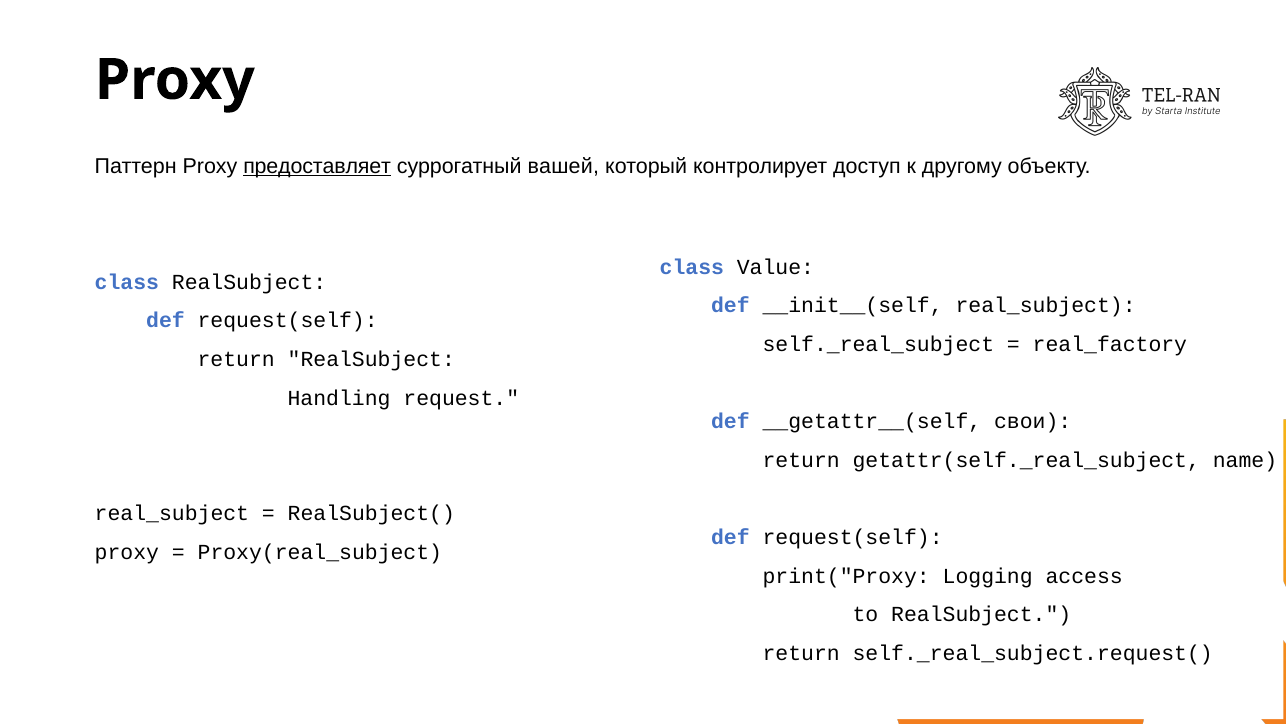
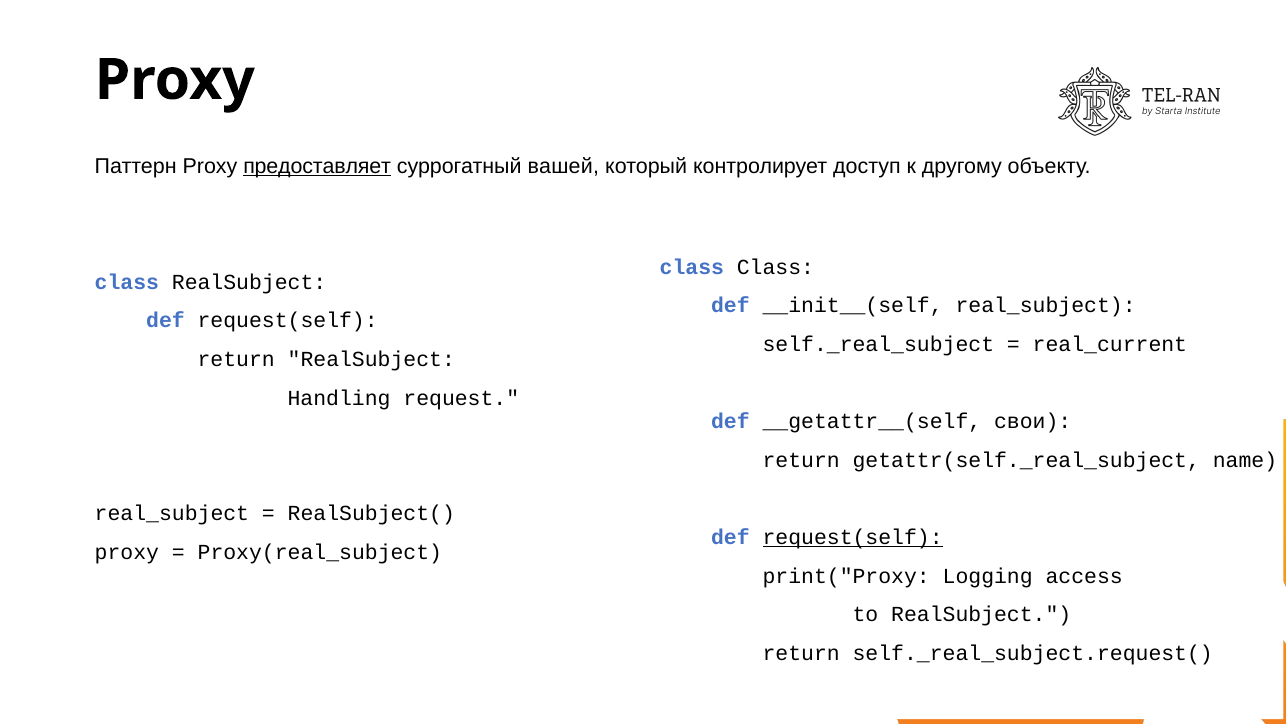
class Value: Value -> Class (775, 267)
real_factory: real_factory -> real_current (1110, 344)
request(self underline: none -> present (853, 537)
